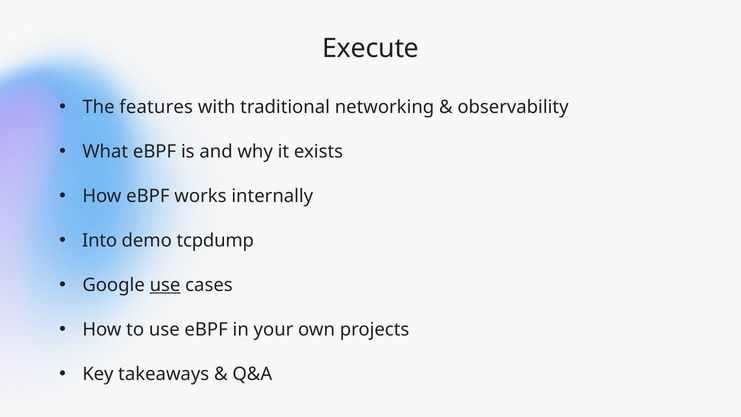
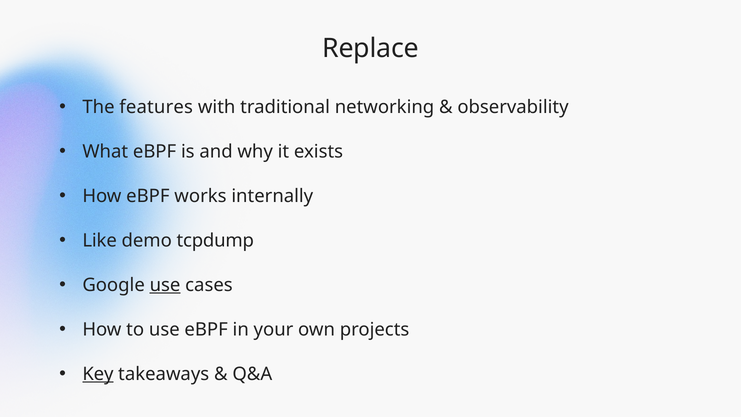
Execute: Execute -> Replace (371, 48)
Into: Into -> Like (100, 241)
Key underline: none -> present (98, 374)
